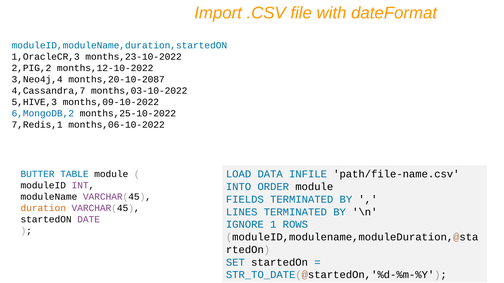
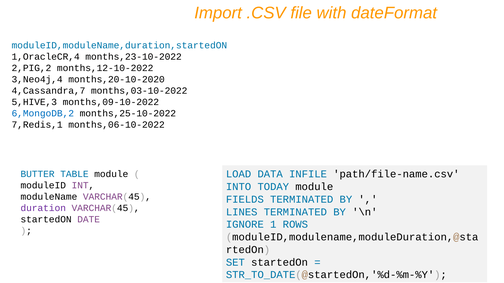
1,OracleCR,3: 1,OracleCR,3 -> 1,OracleCR,4 (46, 57)
months,20-10-2087: months,20-10-2087 -> months,20-10-2020 (117, 80)
ORDER: ORDER -> TODAY (273, 187)
duration colour: orange -> purple (43, 208)
